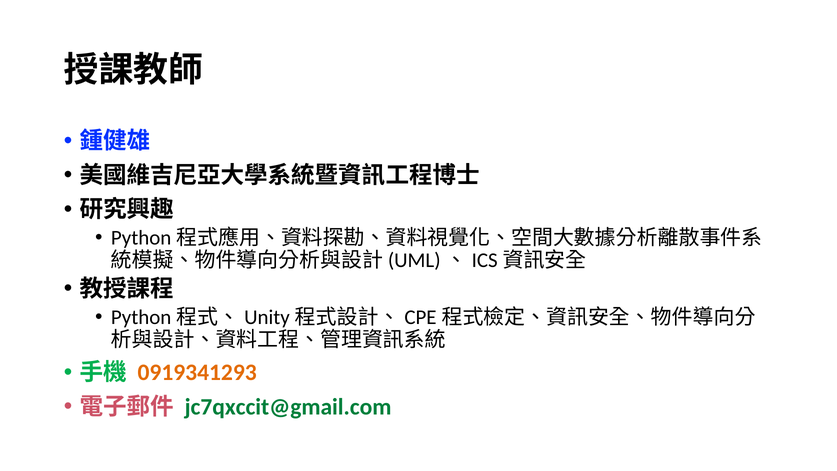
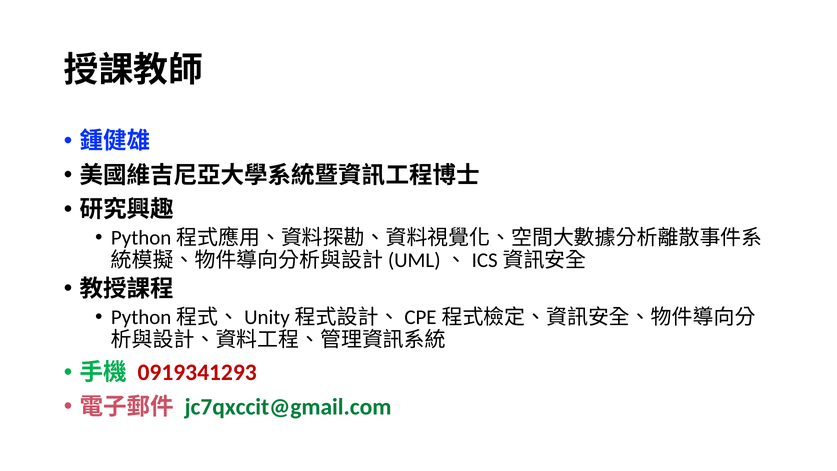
0919341293 colour: orange -> red (197, 372)
